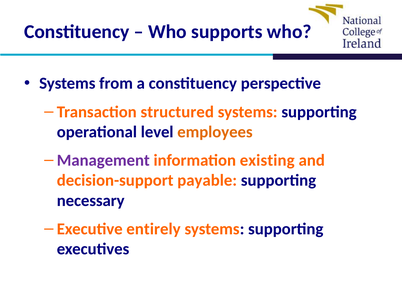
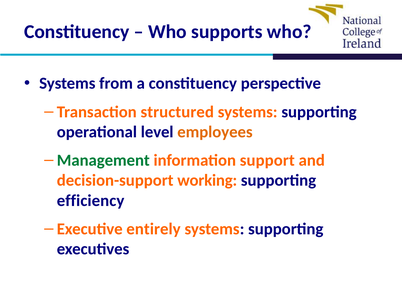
Management colour: purple -> green (103, 161)
existing: existing -> support (267, 161)
payable: payable -> working (207, 181)
necessary: necessary -> efficiency (91, 201)
